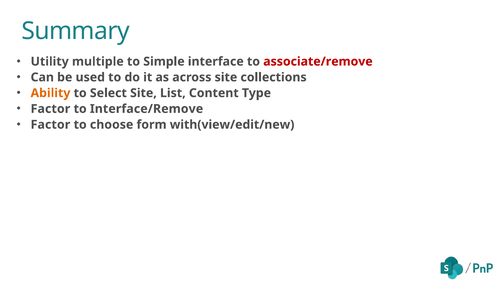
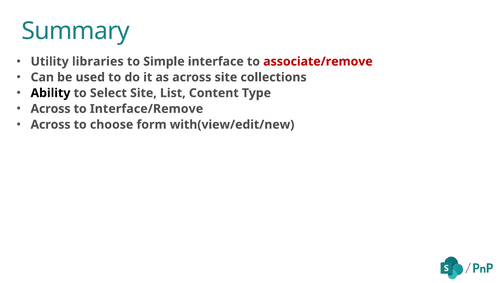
multiple: multiple -> libraries (98, 62)
Ability colour: orange -> black (50, 93)
Factor: Factor -> Across (51, 109)
Factor: Factor -> Across (51, 125)
